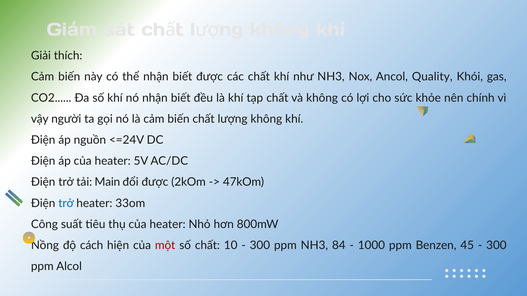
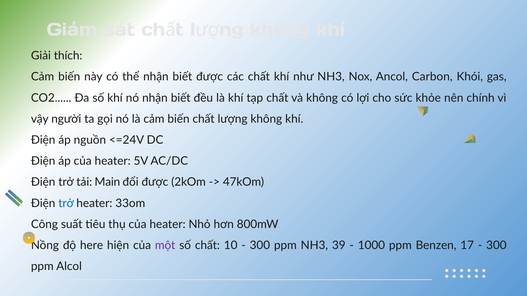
Quality: Quality -> Carbon (432, 77)
cách: cách -> here (92, 246)
một colour: red -> purple (165, 246)
84: 84 -> 39 (339, 246)
45: 45 -> 17 (467, 246)
